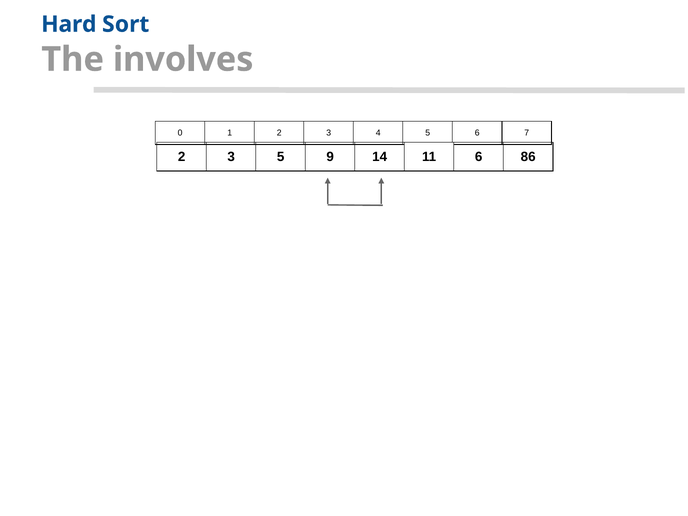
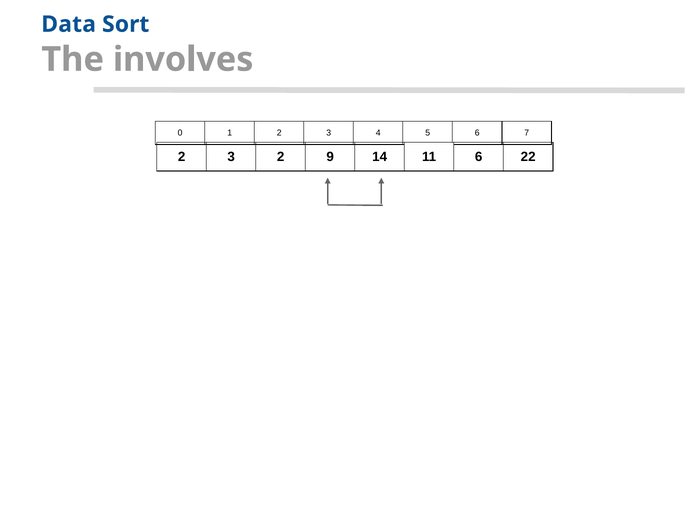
Hard: Hard -> Data (69, 24)
3 5: 5 -> 2 (281, 157)
86: 86 -> 22 (528, 157)
